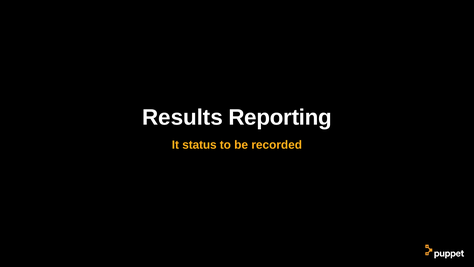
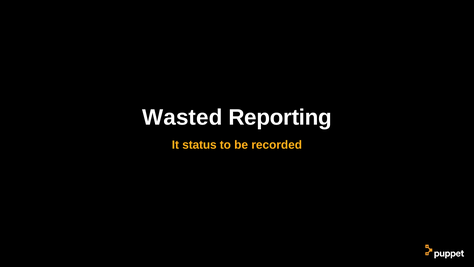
Results: Results -> Wasted (182, 117)
